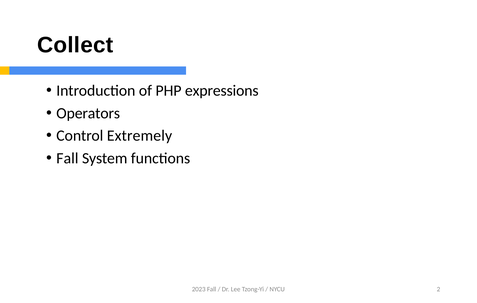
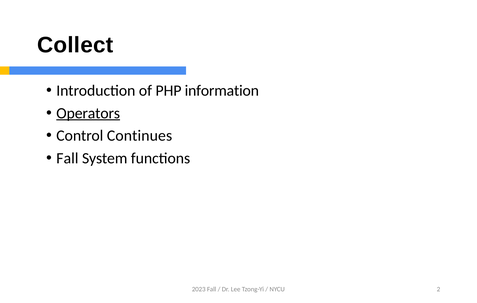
expressions: expressions -> information (222, 91)
Operators underline: none -> present (88, 113)
Extremely: Extremely -> Continues (140, 136)
